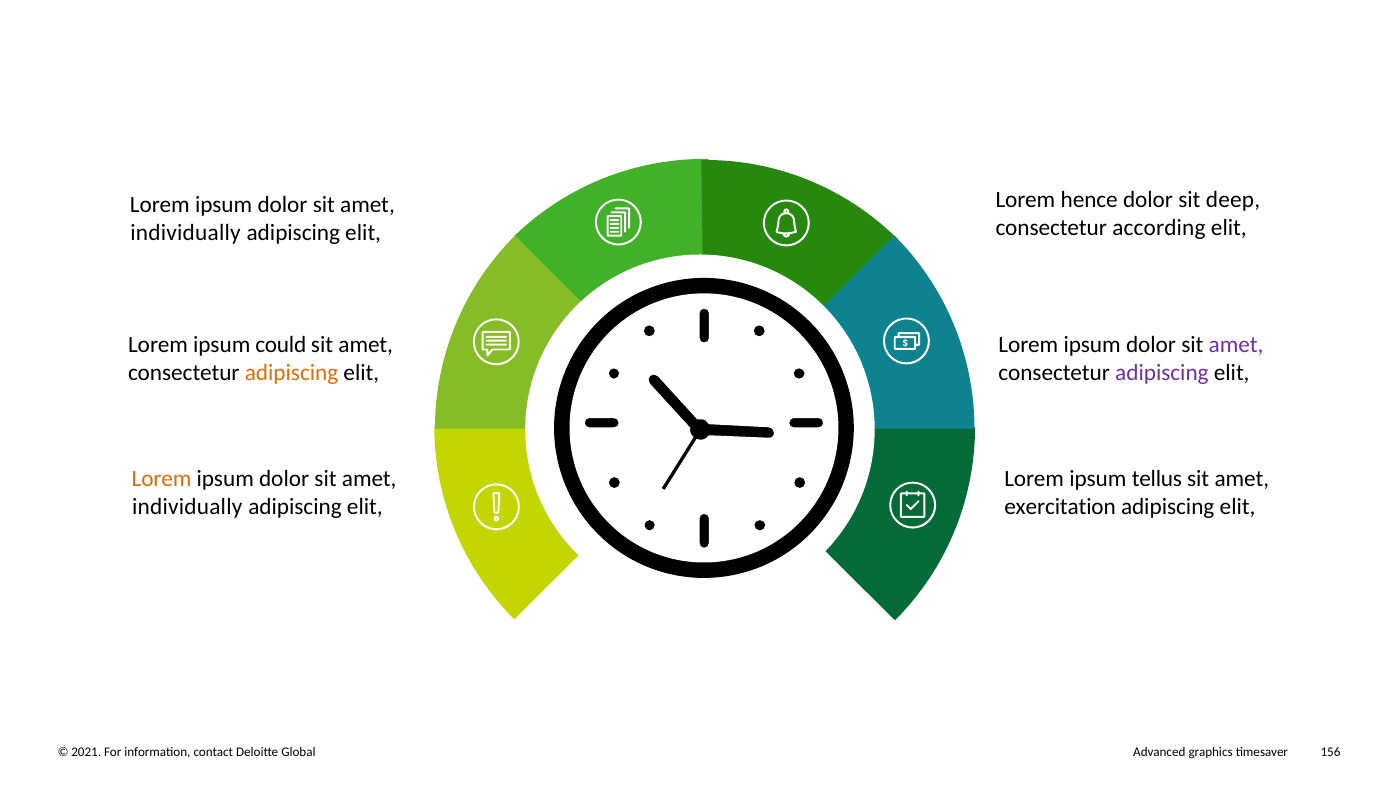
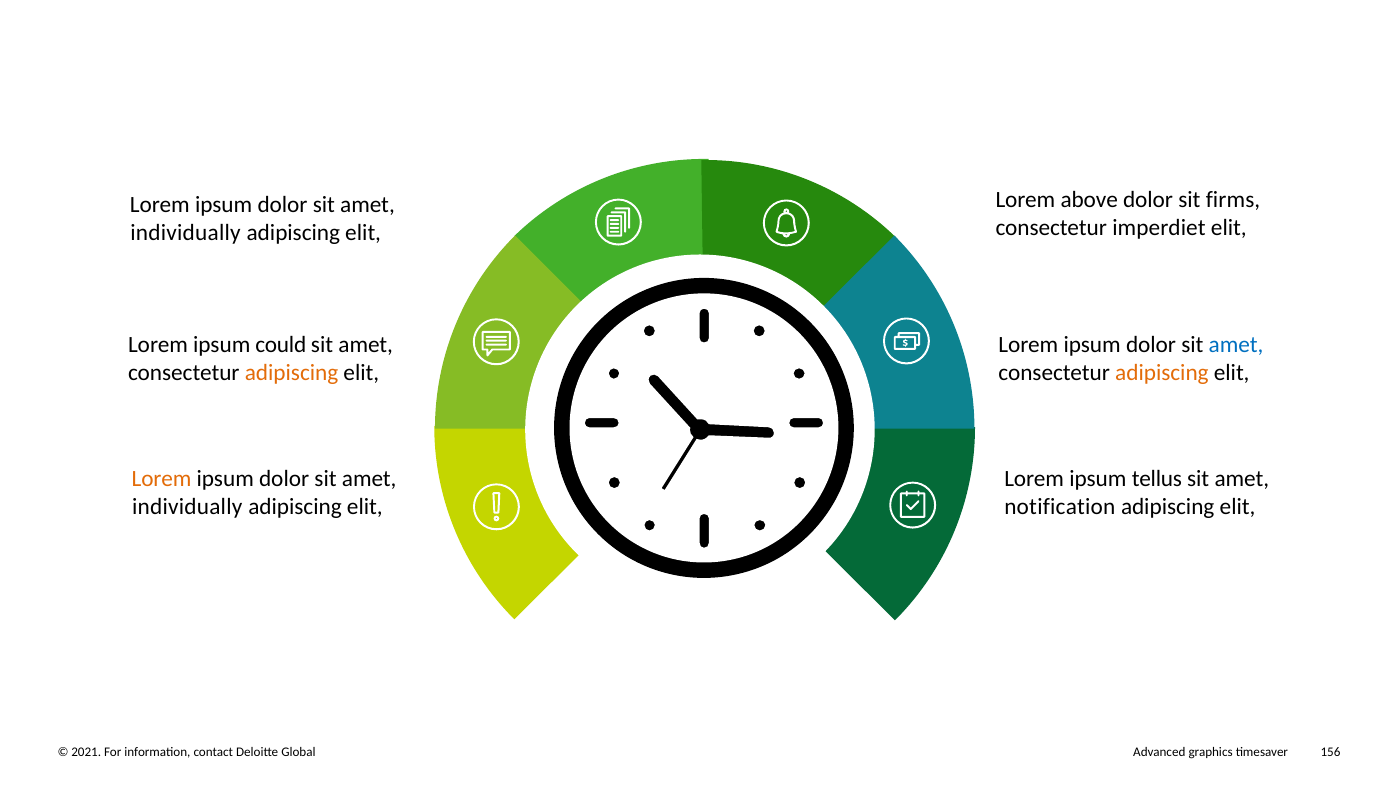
hence: hence -> above (1089, 200)
deep: deep -> firms (1233, 200)
according: according -> imperdiet (1159, 228)
amet colour: purple -> blue (1236, 345)
adipiscing colour: purple -> orange (1162, 372)
exercitation: exercitation -> notification (1060, 506)
